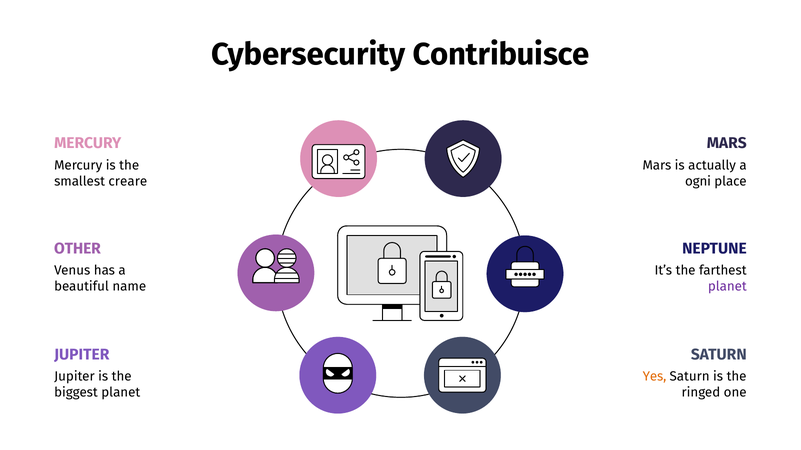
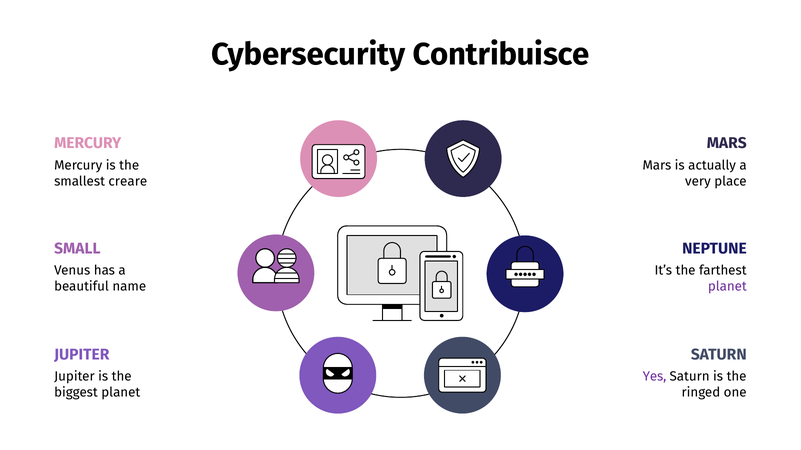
ogni: ogni -> very (698, 181)
OTHER: OTHER -> SMALL (77, 249)
Yes colour: orange -> purple (655, 377)
